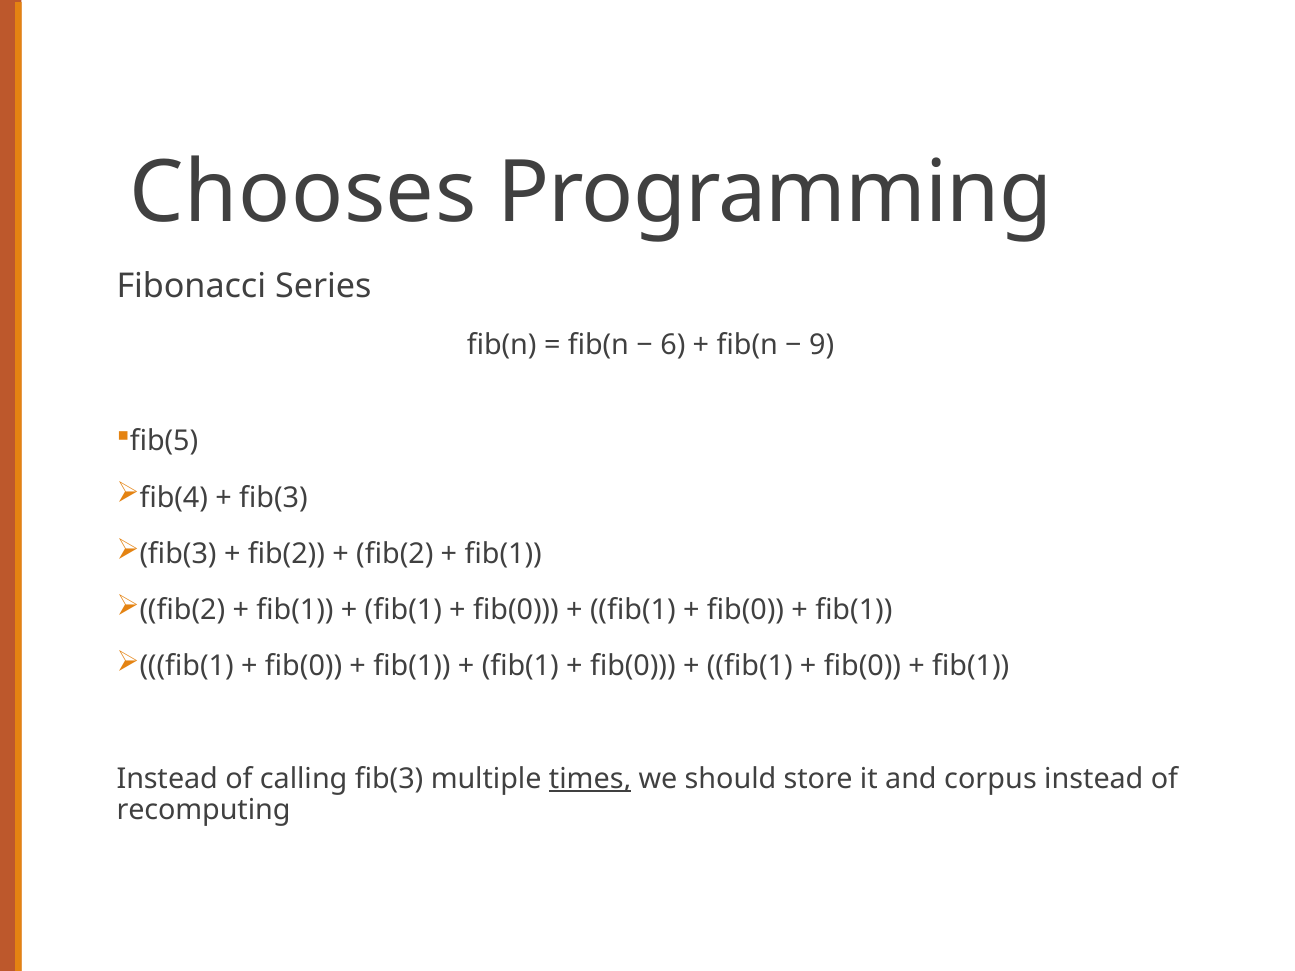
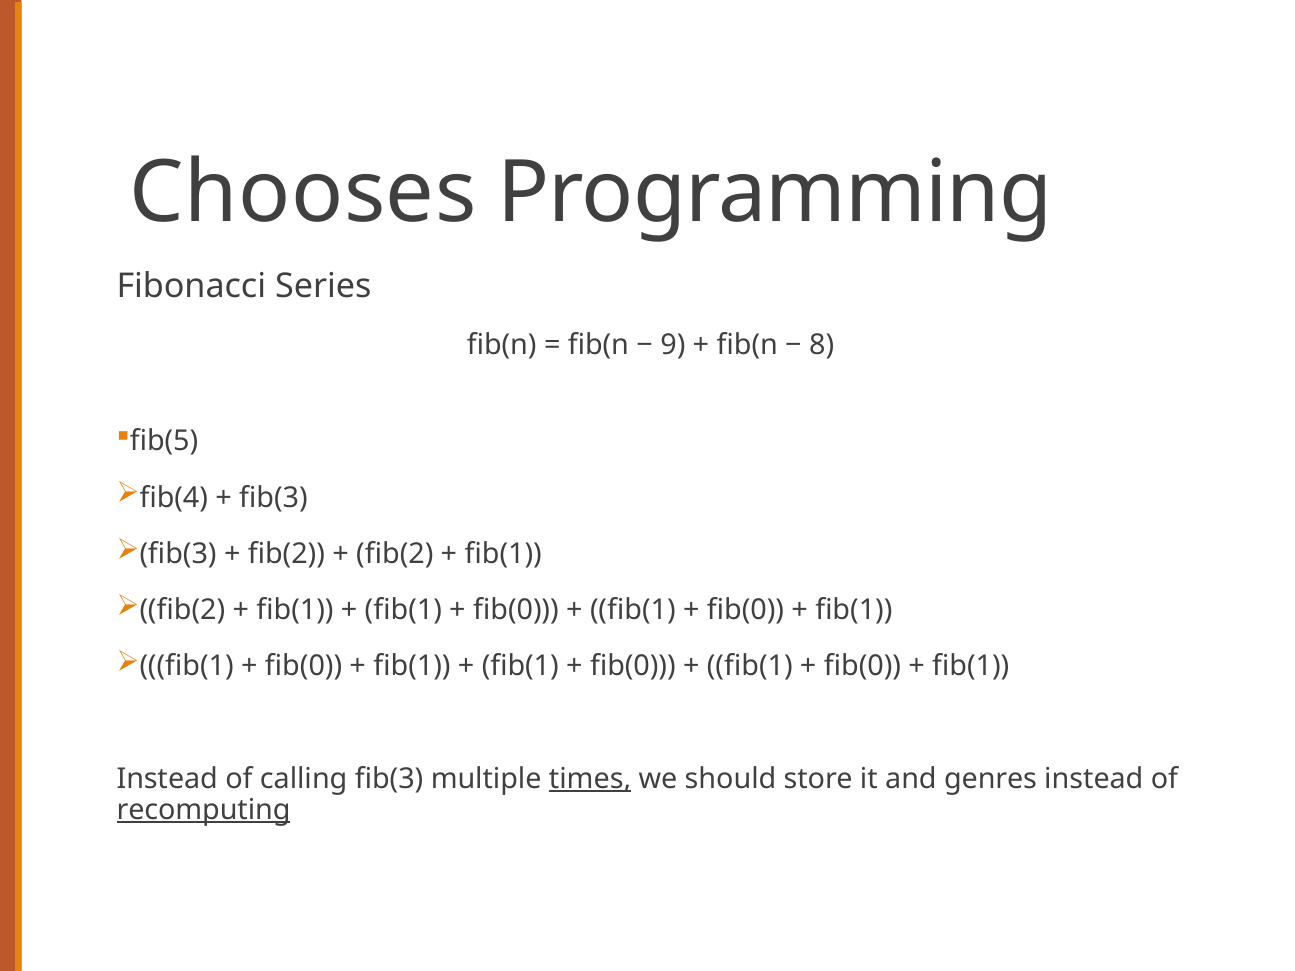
6: 6 -> 9 (673, 345)
9: 9 -> 8 (822, 345)
corpus: corpus -> genres (991, 779)
recomputing underline: none -> present (203, 810)
